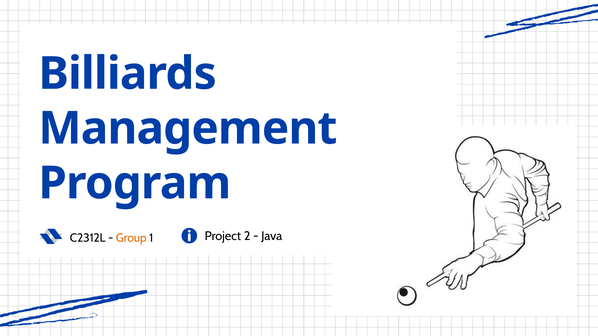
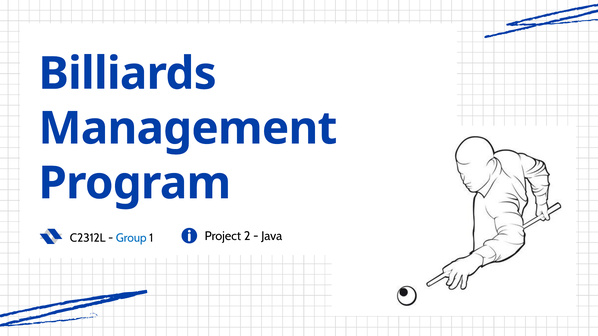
Group colour: orange -> blue (131, 238)
